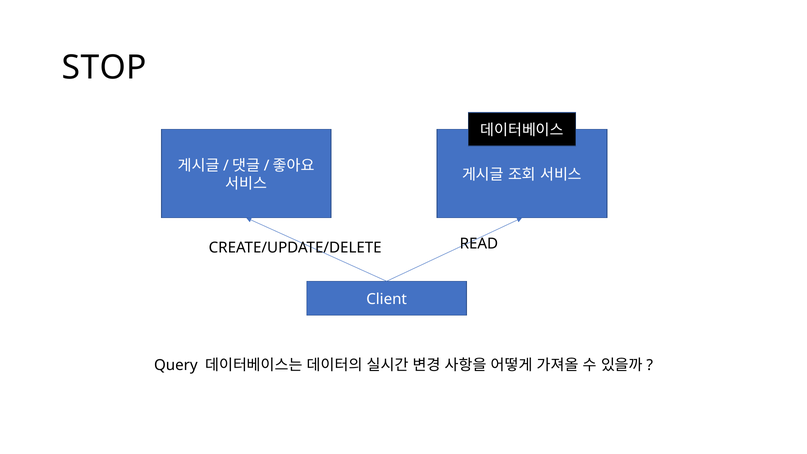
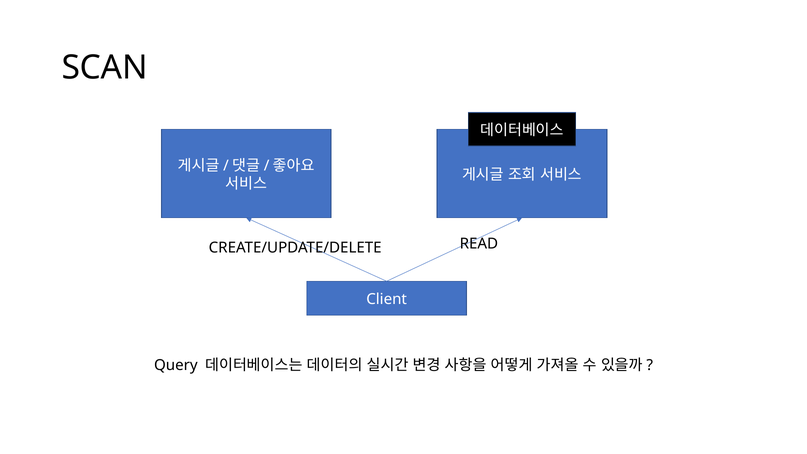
STOP: STOP -> SCAN (105, 68)
